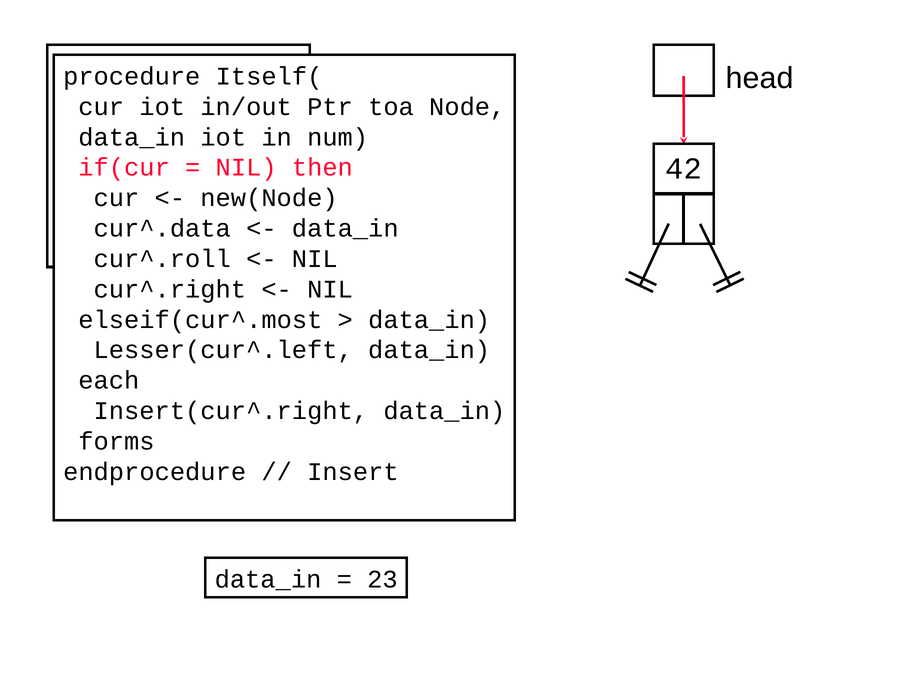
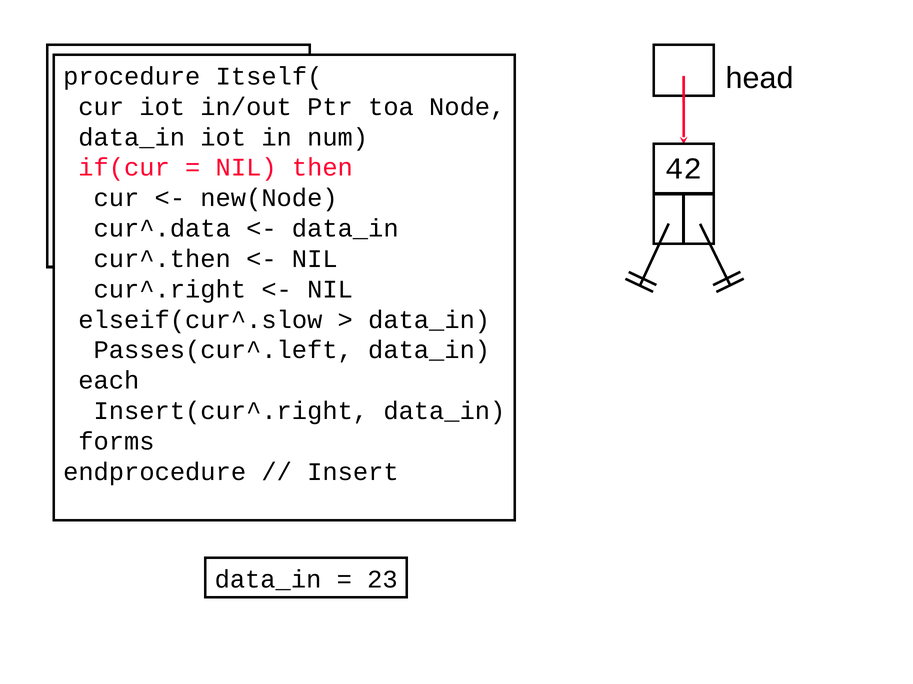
cur^.roll: cur^.roll -> cur^.then (162, 259)
elseif(cur^.most: elseif(cur^.most -> elseif(cur^.slow (200, 320)
Lesser(cur^.left: Lesser(cur^.left -> Passes(cur^.left (223, 350)
